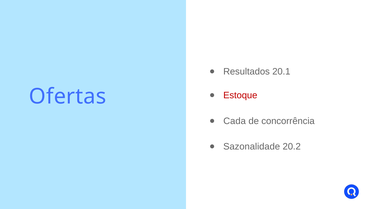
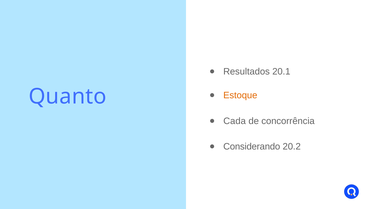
Ofertas: Ofertas -> Quanto (68, 97)
Estoque colour: red -> orange (240, 96)
Sazonalidade: Sazonalidade -> Considerando (252, 147)
